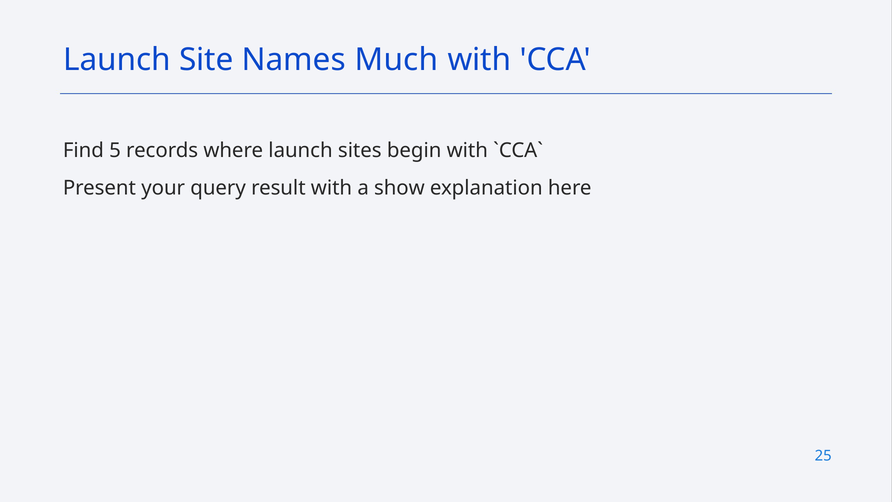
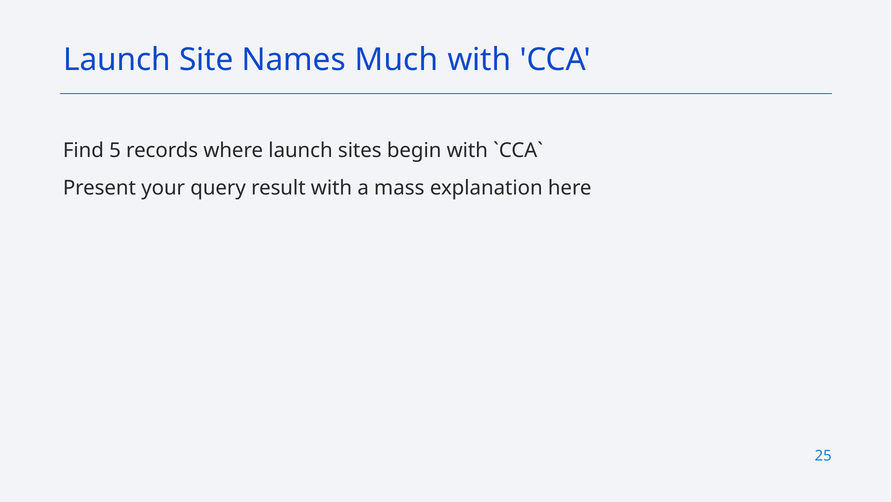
show: show -> mass (399, 188)
